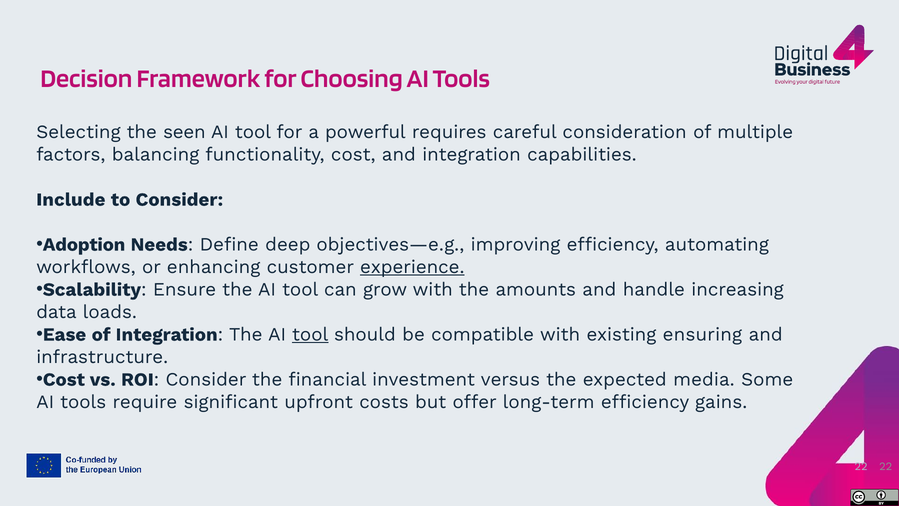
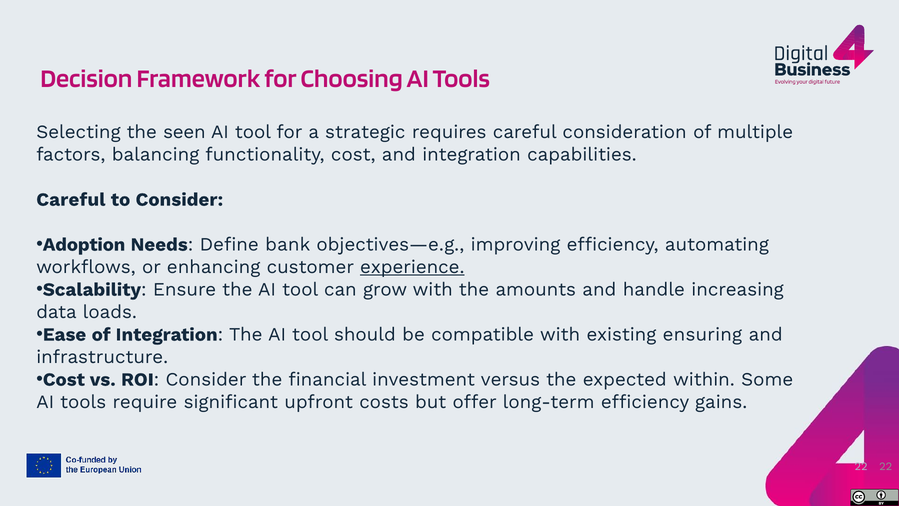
powerful: powerful -> strategic (365, 132)
Include: Include -> Careful (71, 199)
deep: deep -> bank (288, 244)
tool underline: present -> none (310, 334)
media: media -> within (704, 379)
